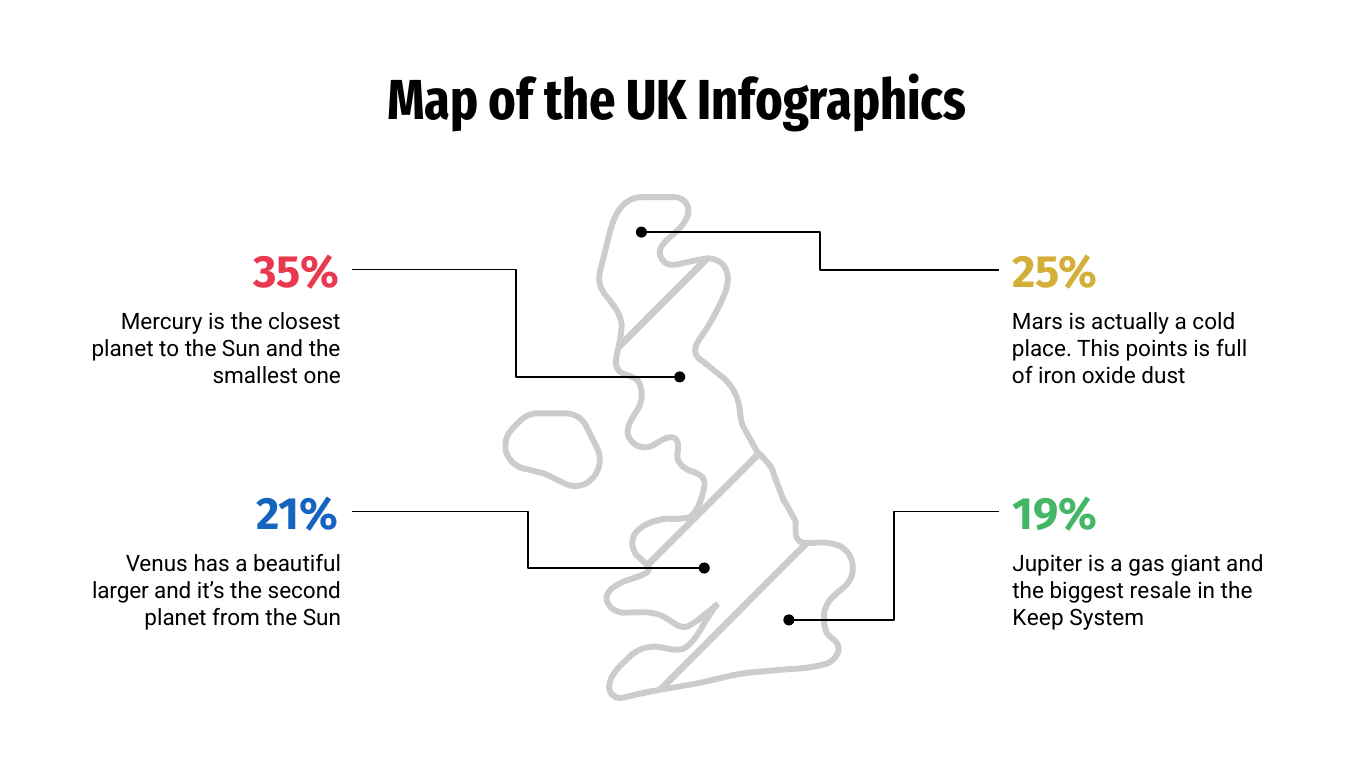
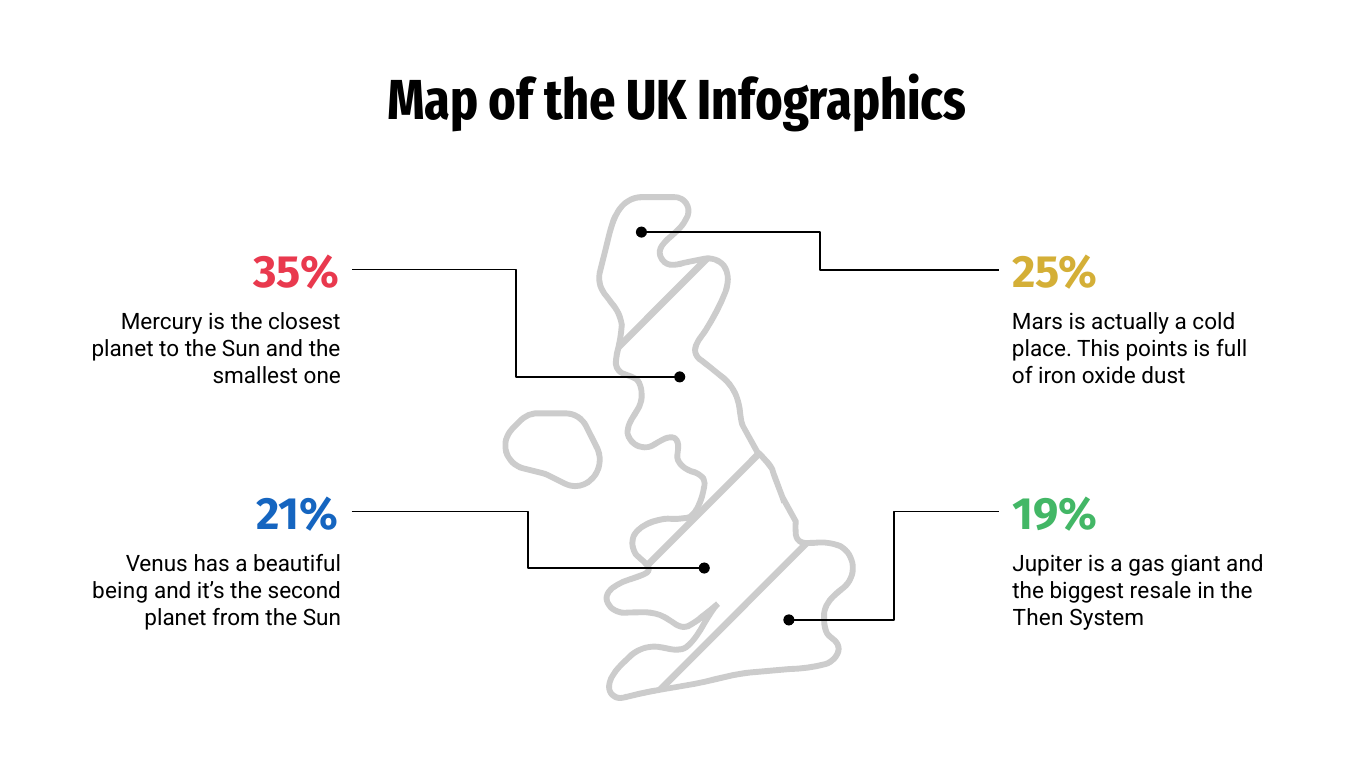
larger: larger -> being (120, 591)
Keep: Keep -> Then (1038, 618)
